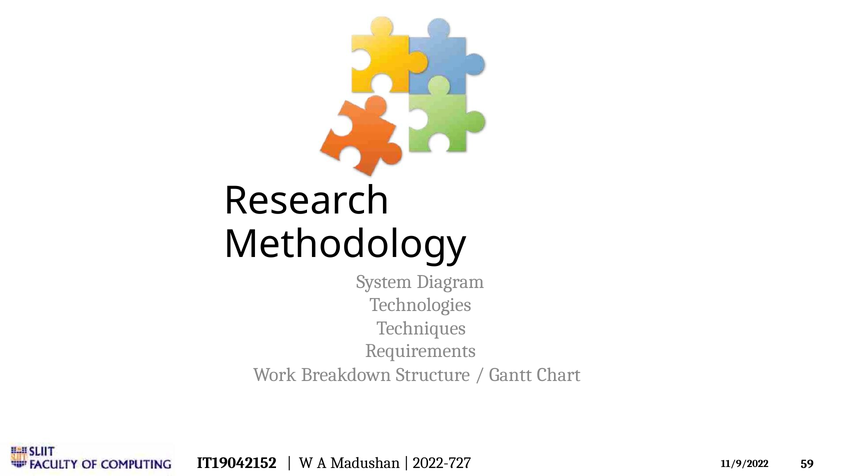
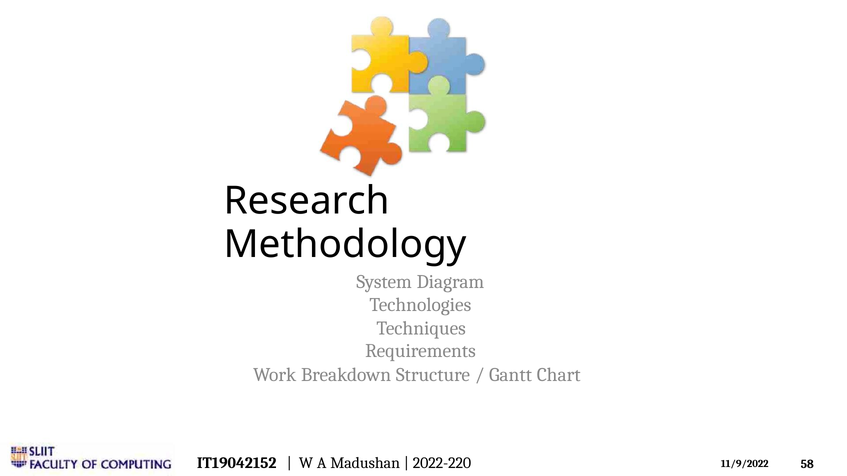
2022-727: 2022-727 -> 2022-220 (442, 463)
59: 59 -> 58 (807, 465)
